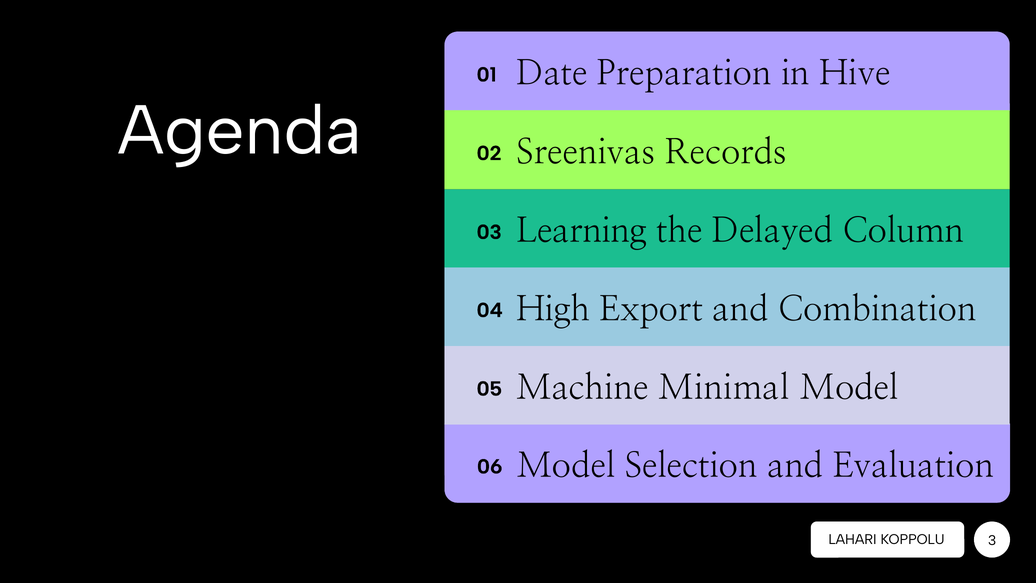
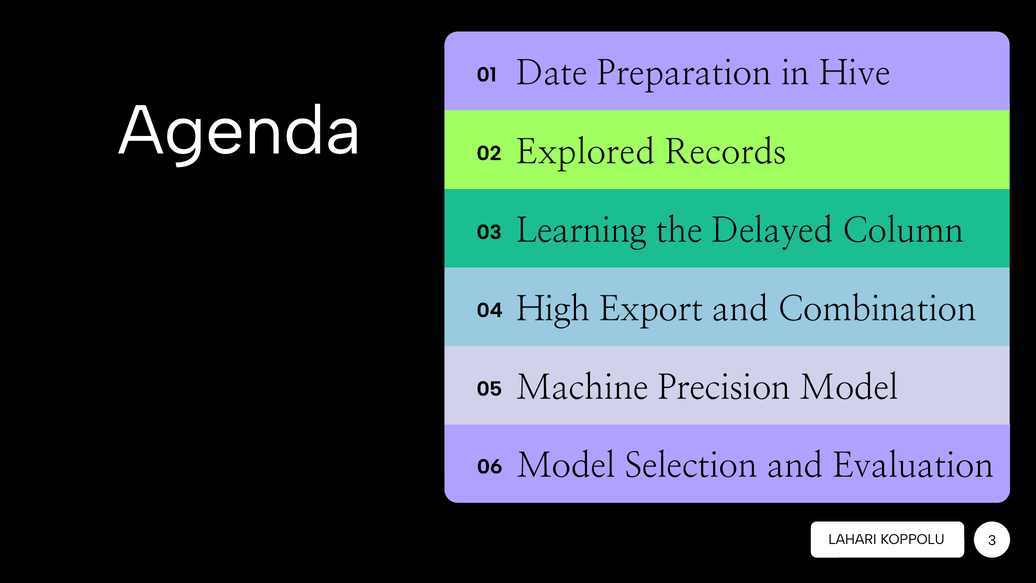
Sreenivas: Sreenivas -> Explored (586, 152)
Minimal: Minimal -> Precision (724, 388)
